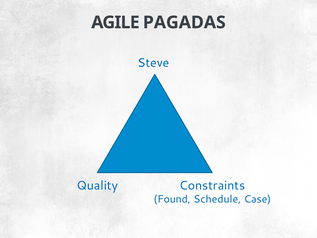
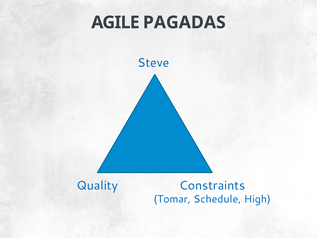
Found: Found -> Tomar (172, 199)
Case: Case -> High (257, 199)
